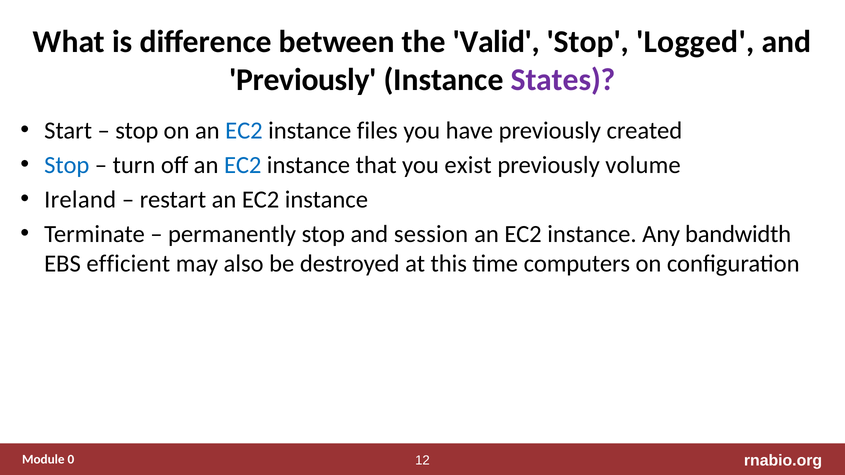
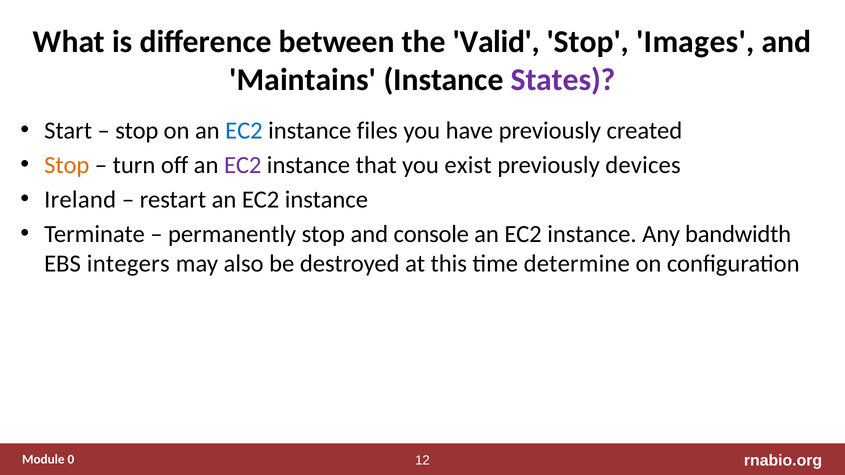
Logged: Logged -> Images (695, 42)
Previously: Previously -> Maintains (303, 80)
Stop colour: blue -> orange (67, 165)
EC2 colour: blue -> purple (243, 165)
volume: volume -> devices (643, 165)
session: session -> console (431, 234)
efficient: efficient -> integers (128, 264)
computers: computers -> determine (577, 264)
